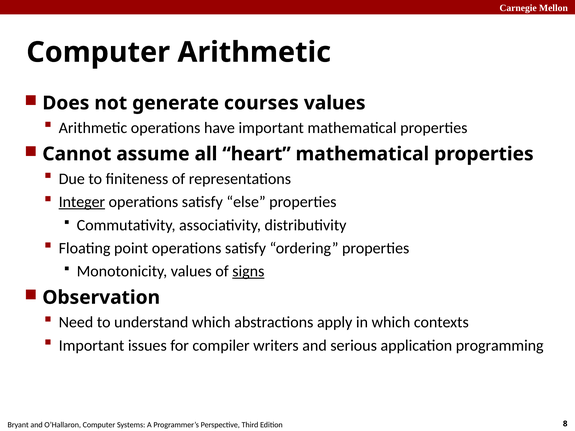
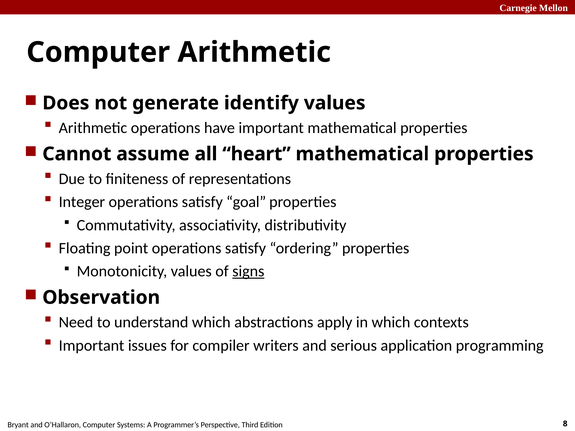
courses: courses -> identify (261, 103)
Integer underline: present -> none (82, 202)
else: else -> goal (246, 202)
